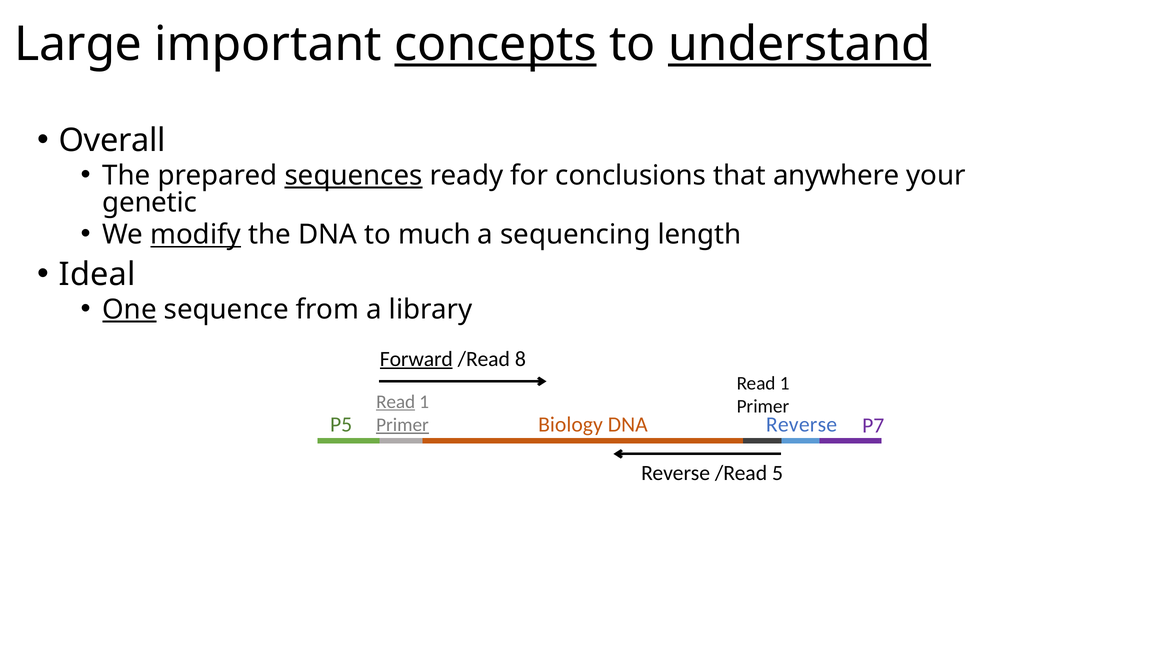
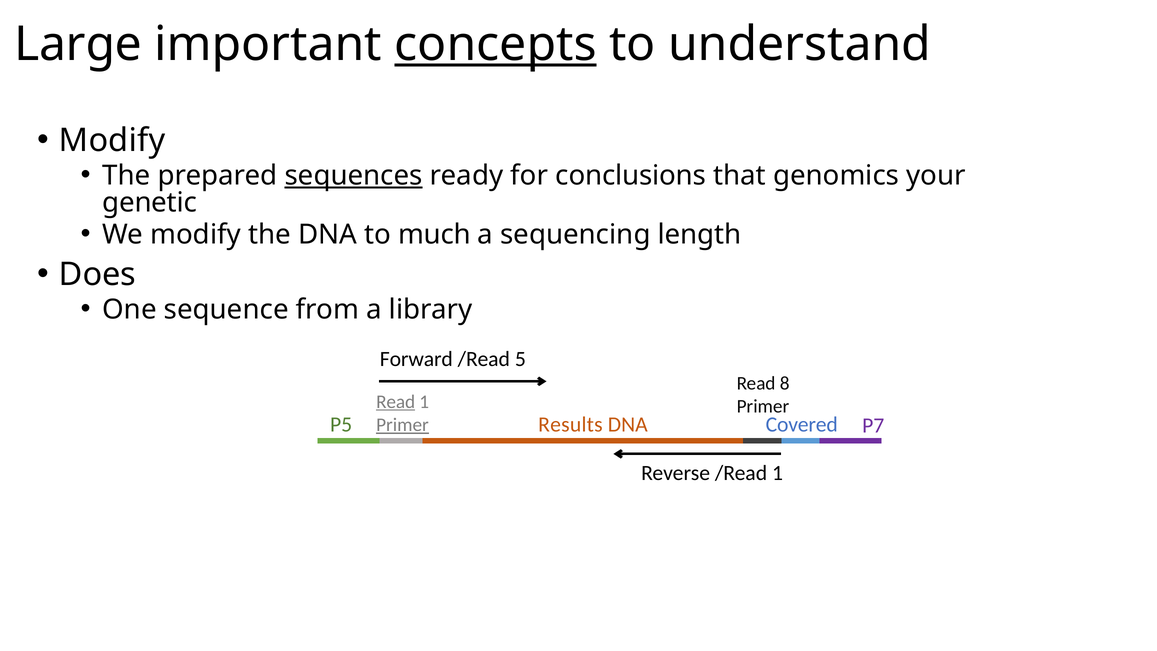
understand underline: present -> none (800, 44)
Overall: Overall -> Modify (112, 141)
anywhere: anywhere -> genomics (836, 176)
modify underline: present -> none (196, 235)
Ideal: Ideal -> Does (97, 275)
One underline: present -> none (130, 310)
Forward underline: present -> none (416, 359)
8: 8 -> 5 (520, 359)
1: 1 -> 8 (785, 383)
Biology: Biology -> Results (570, 424)
DNA Reverse: Reverse -> Covered (802, 424)
/Read 5: 5 -> 1 (778, 473)
